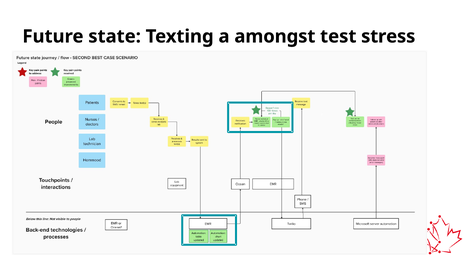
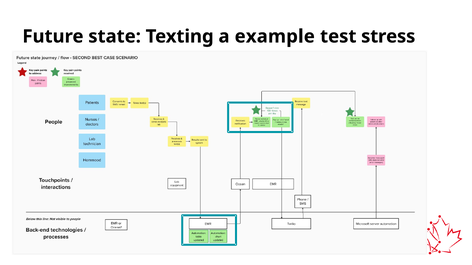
amongst: amongst -> example (275, 36)
